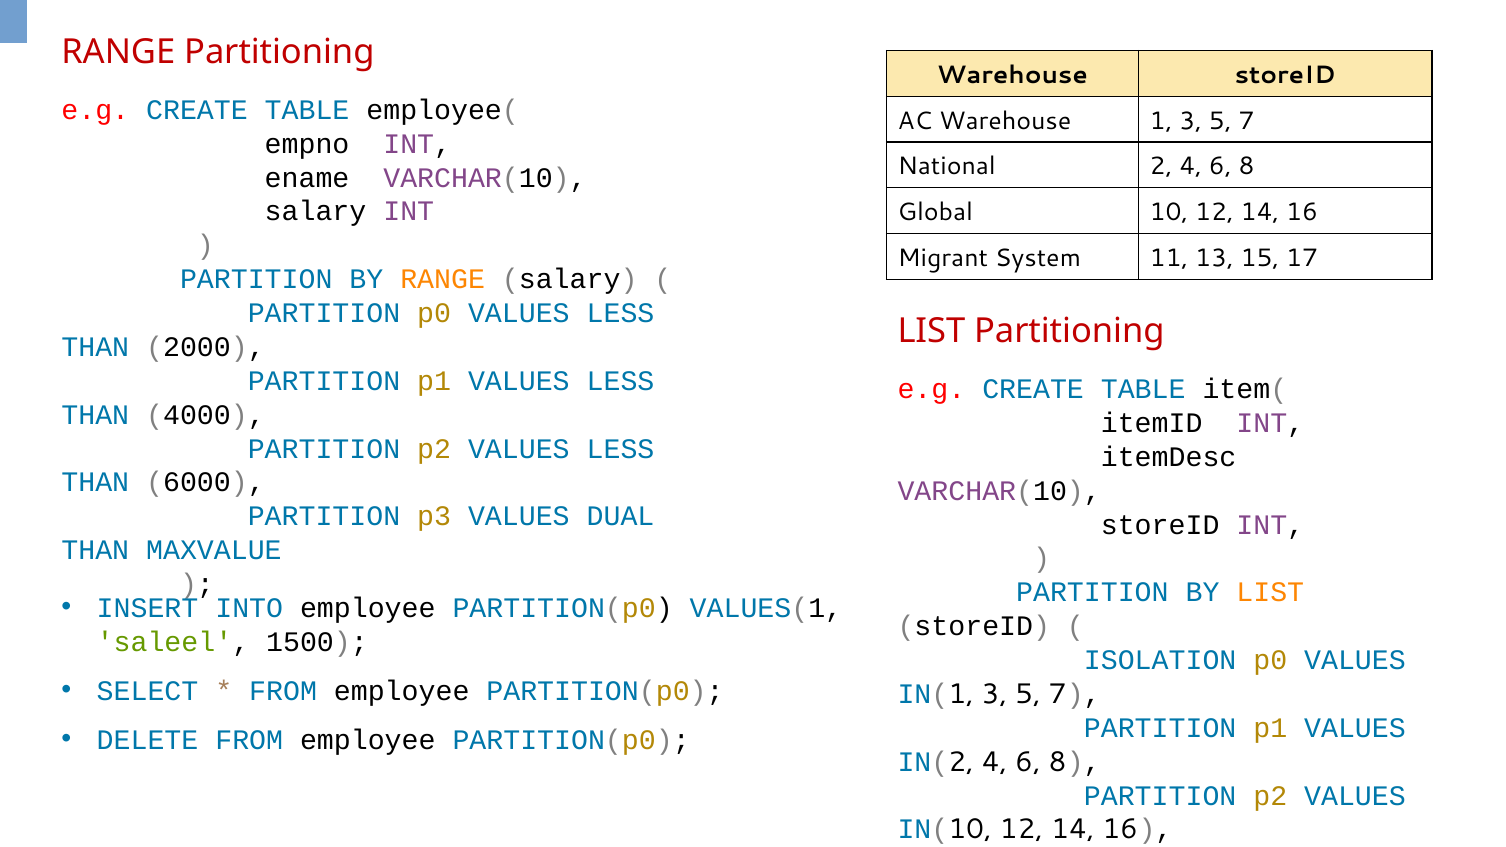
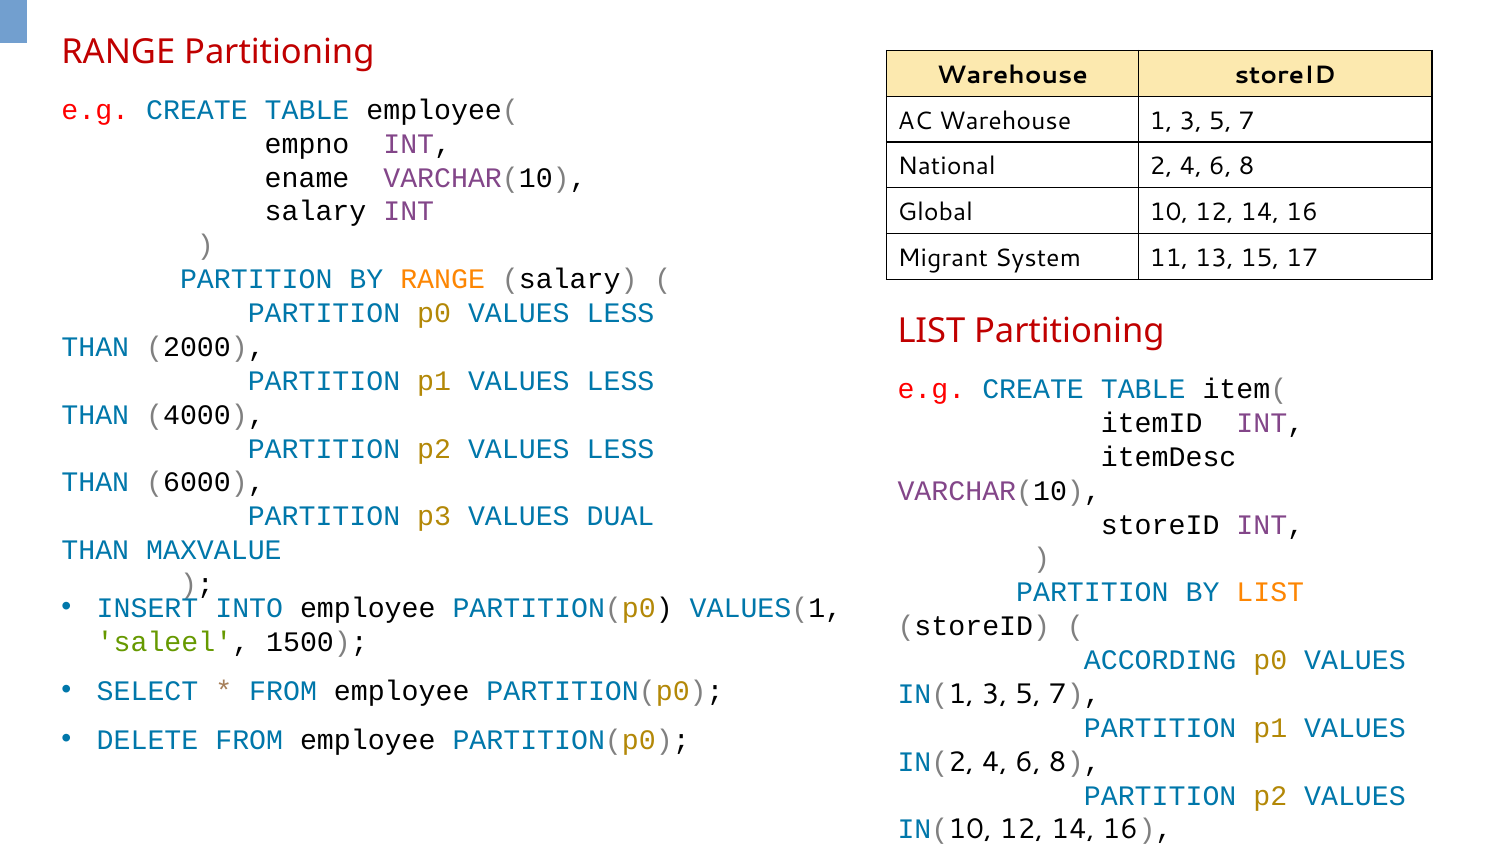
ISOLATION: ISOLATION -> ACCORDING (1160, 660)
